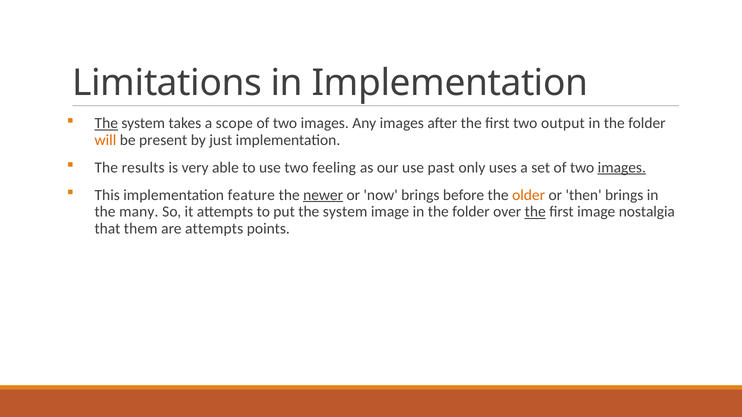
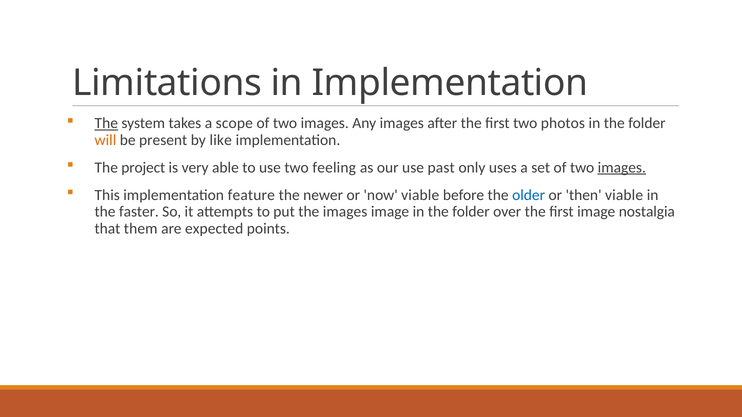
output: output -> photos (563, 123)
just: just -> like (221, 140)
results: results -> project (143, 168)
newer underline: present -> none (323, 195)
now brings: brings -> viable (420, 195)
older colour: orange -> blue (529, 195)
then brings: brings -> viable (624, 195)
many: many -> faster (139, 212)
put the system: system -> images (345, 212)
the underline: present -> none (535, 212)
are attempts: attempts -> expected (214, 229)
